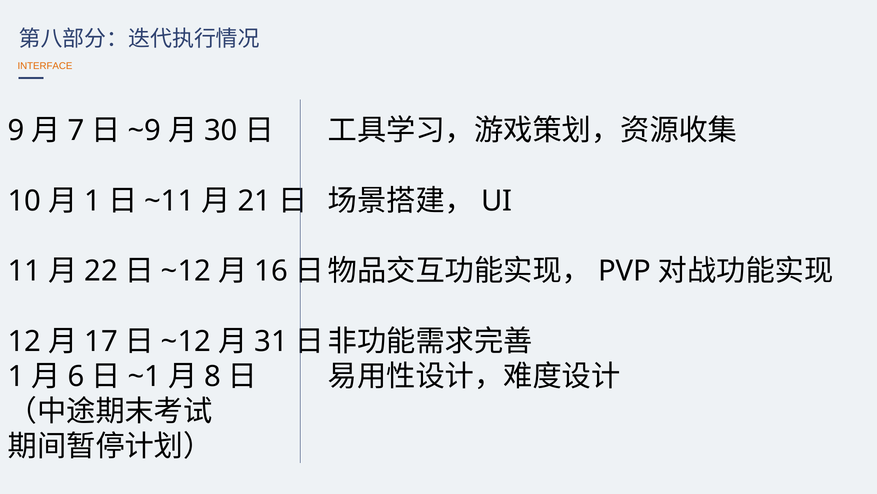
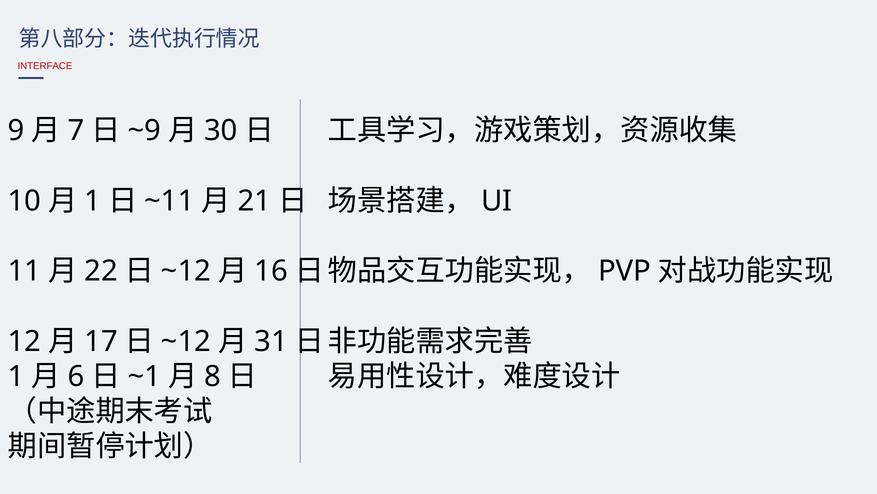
INTERFACE colour: orange -> red (45, 66)
